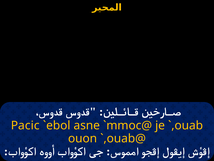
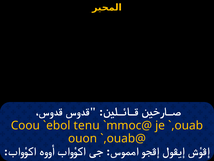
Pacic: Pacic -> Coou (25, 125)
asne: asne -> tenu (87, 125)
